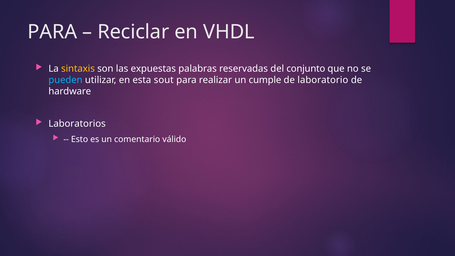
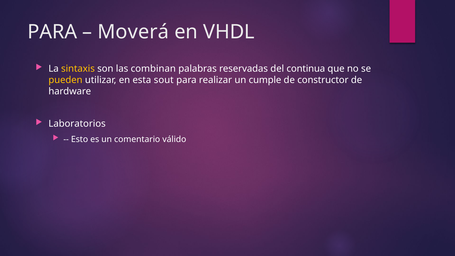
Reciclar: Reciclar -> Moverá (133, 32)
expuestas: expuestas -> combinan (153, 69)
conjunto: conjunto -> continua (306, 69)
pueden colour: light blue -> yellow (65, 80)
laboratorio: laboratorio -> constructor (323, 80)
